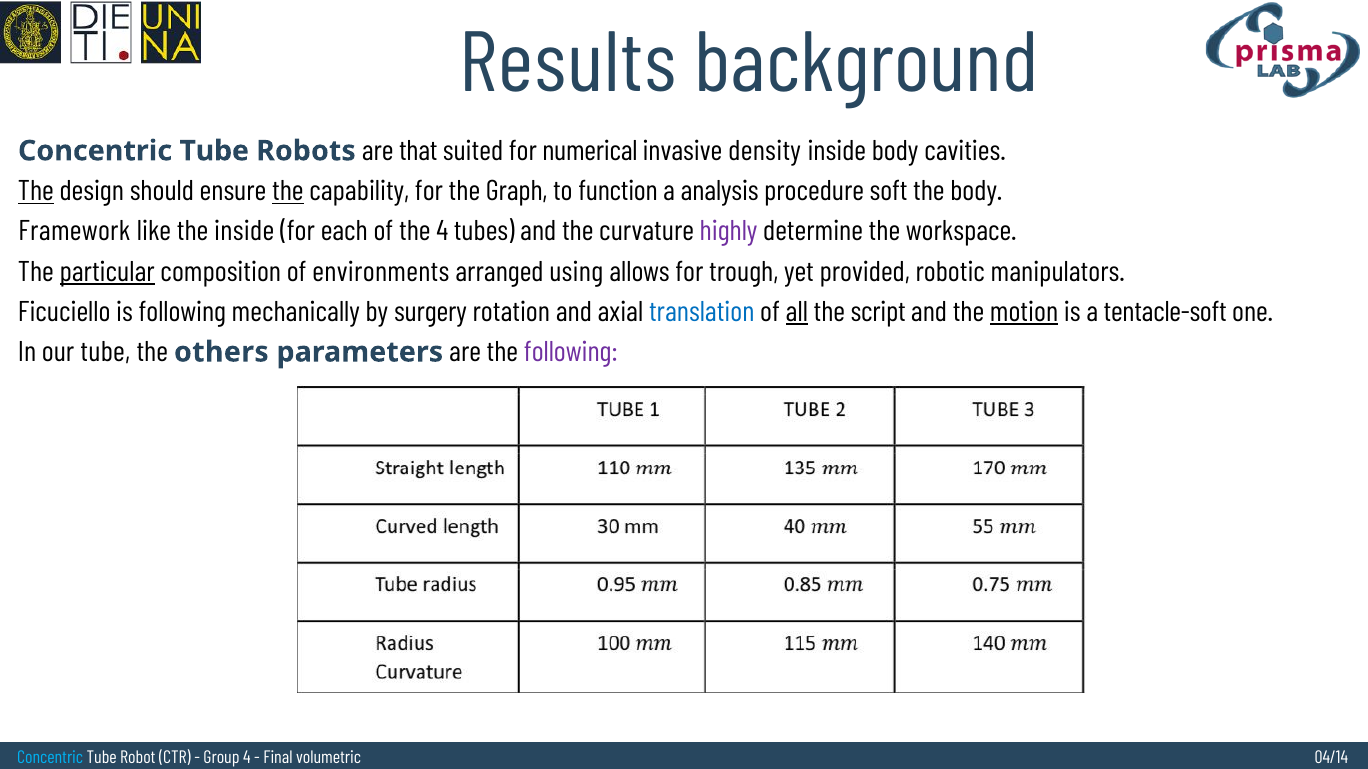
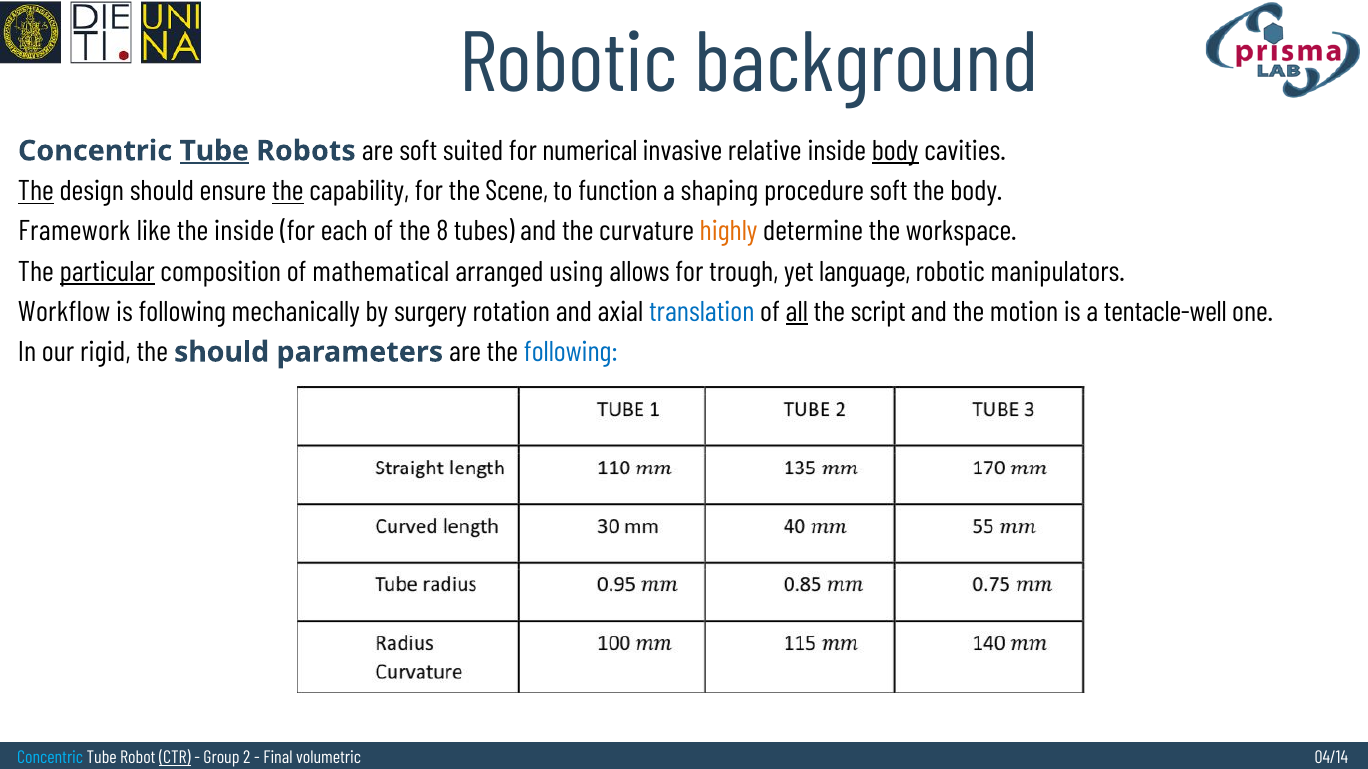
Results: Results -> Robotic (569, 63)
Tube underline: none -> present (214, 151)
are that: that -> soft (418, 151)
density: density -> relative (765, 151)
body underline: none -> present (895, 151)
Graph: Graph -> Scene (517, 191)
analysis: analysis -> shaping (720, 191)
the 4: 4 -> 8 (442, 232)
highly colour: purple -> orange (729, 232)
environments: environments -> mathematical (381, 272)
provided: provided -> language (865, 272)
Ficuciello: Ficuciello -> Workflow (64, 312)
motion underline: present -> none (1024, 312)
tentacle-soft: tentacle-soft -> tentacle-well (1165, 312)
our tube: tube -> rigid (105, 352)
the others: others -> should (222, 352)
following colour: purple -> blue (571, 352)
CTR underline: none -> present (175, 758)
Group 4: 4 -> 2 (247, 758)
